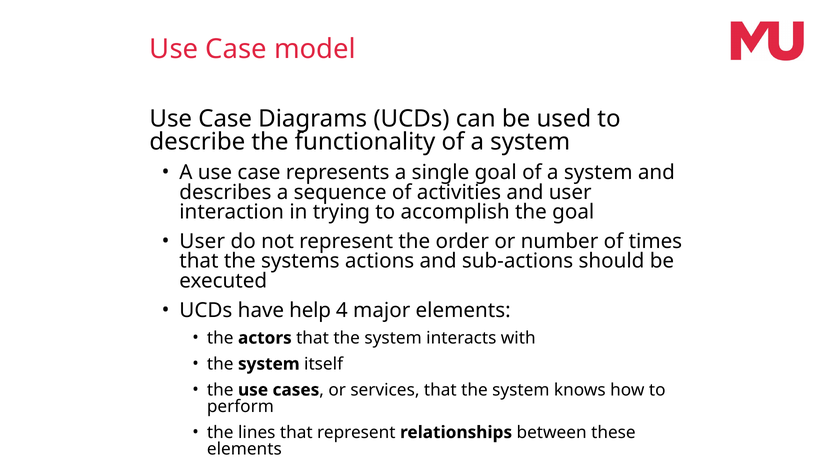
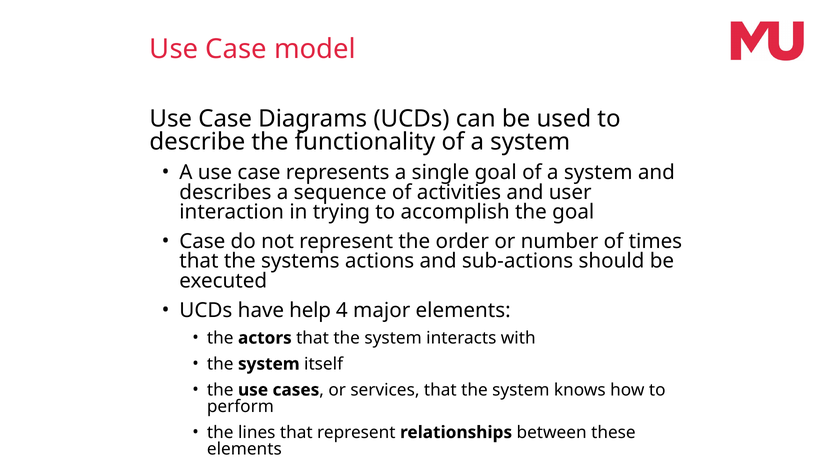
User: User -> Case (202, 241)
